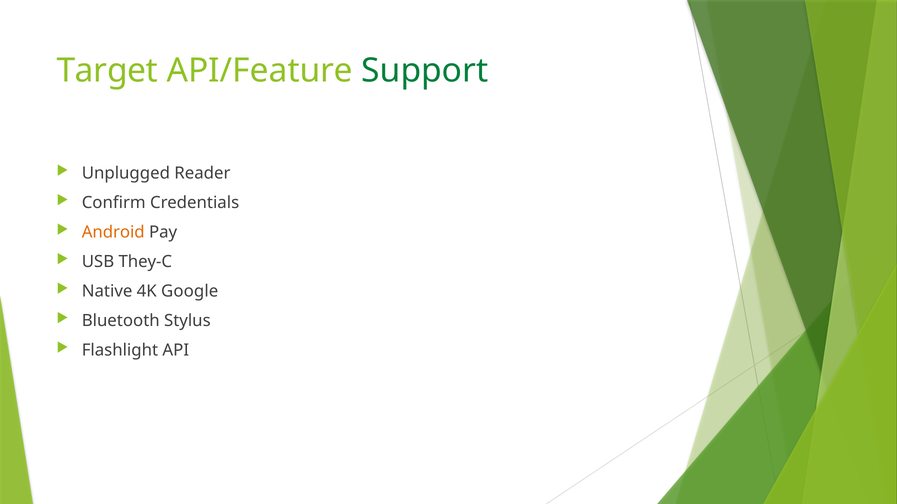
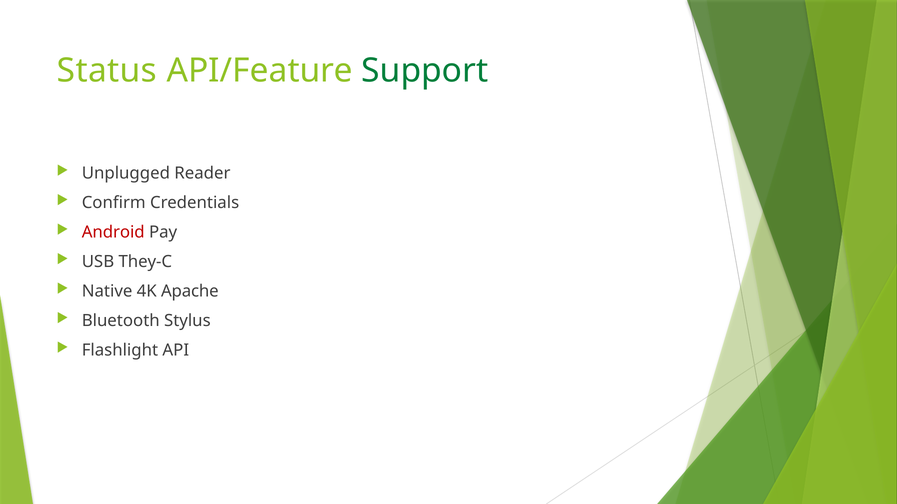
Target: Target -> Status (107, 71)
Android colour: orange -> red (113, 233)
Google: Google -> Apache (190, 292)
